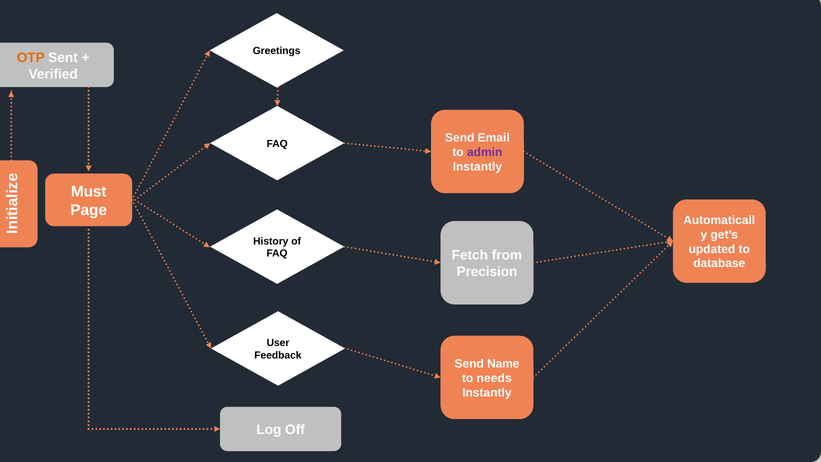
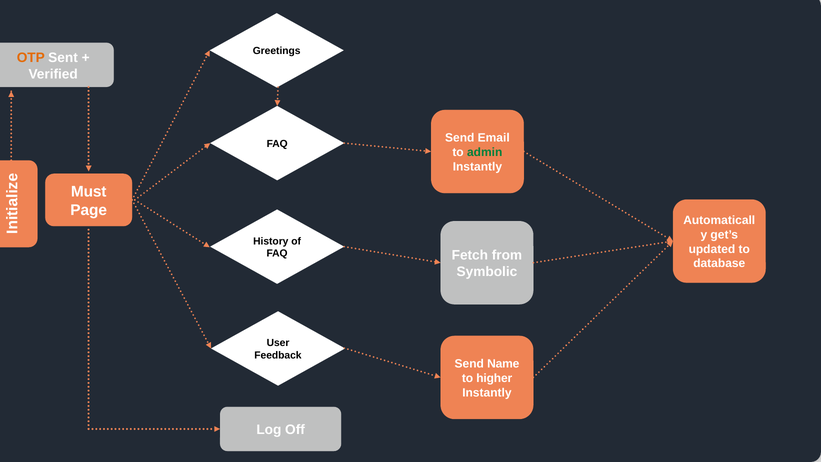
admin colour: purple -> green (485, 152)
Precision: Precision -> Symbolic (487, 272)
needs: needs -> higher (494, 378)
